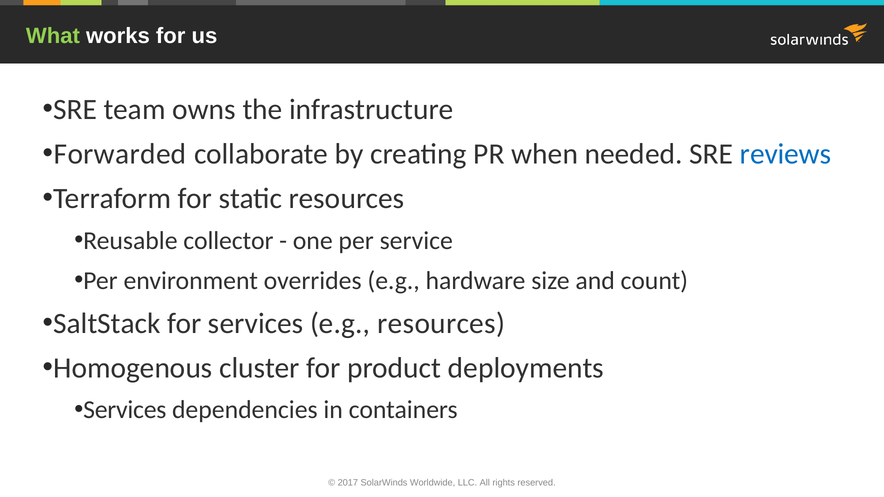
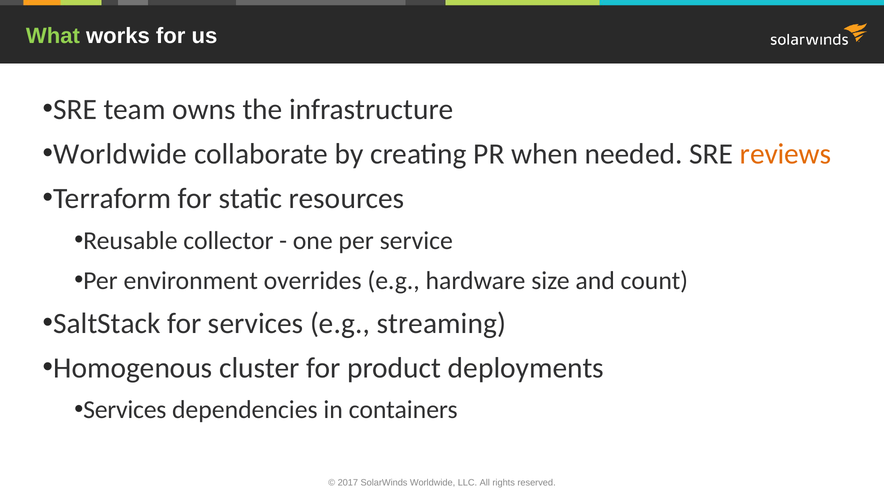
Forwarded: Forwarded -> Worldwide (120, 154)
reviews colour: blue -> orange (786, 154)
e.g resources: resources -> streaming (441, 323)
